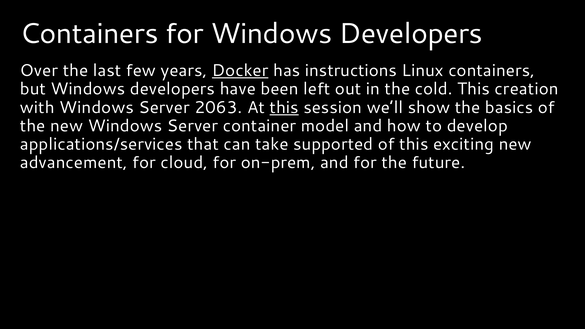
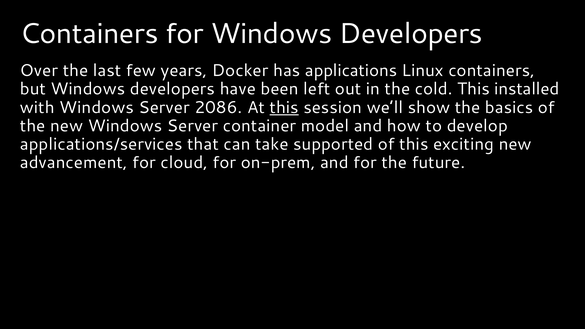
Docker underline: present -> none (240, 71)
instructions: instructions -> applications (351, 71)
creation: creation -> installed (527, 89)
2063: 2063 -> 2086 (218, 107)
